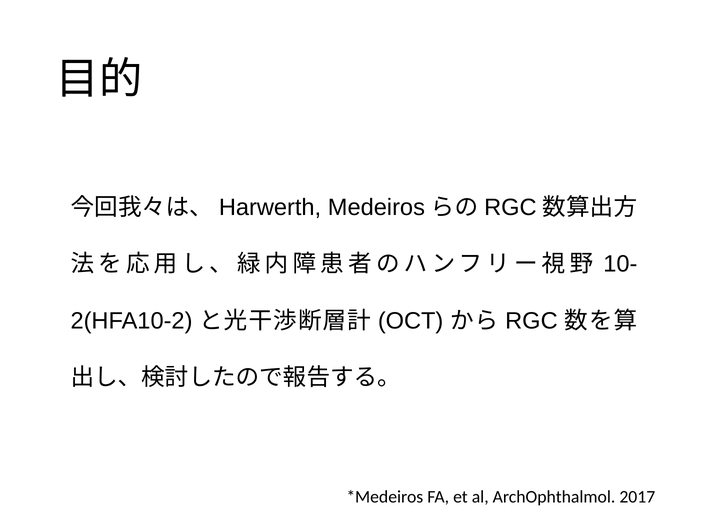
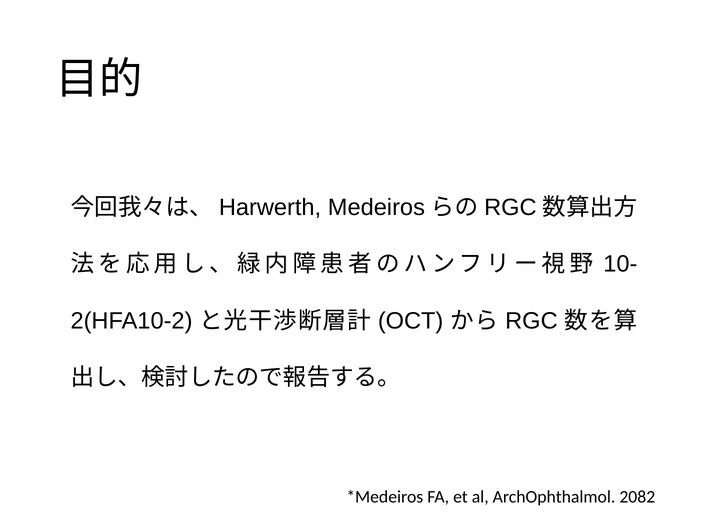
2017: 2017 -> 2082 (637, 497)
